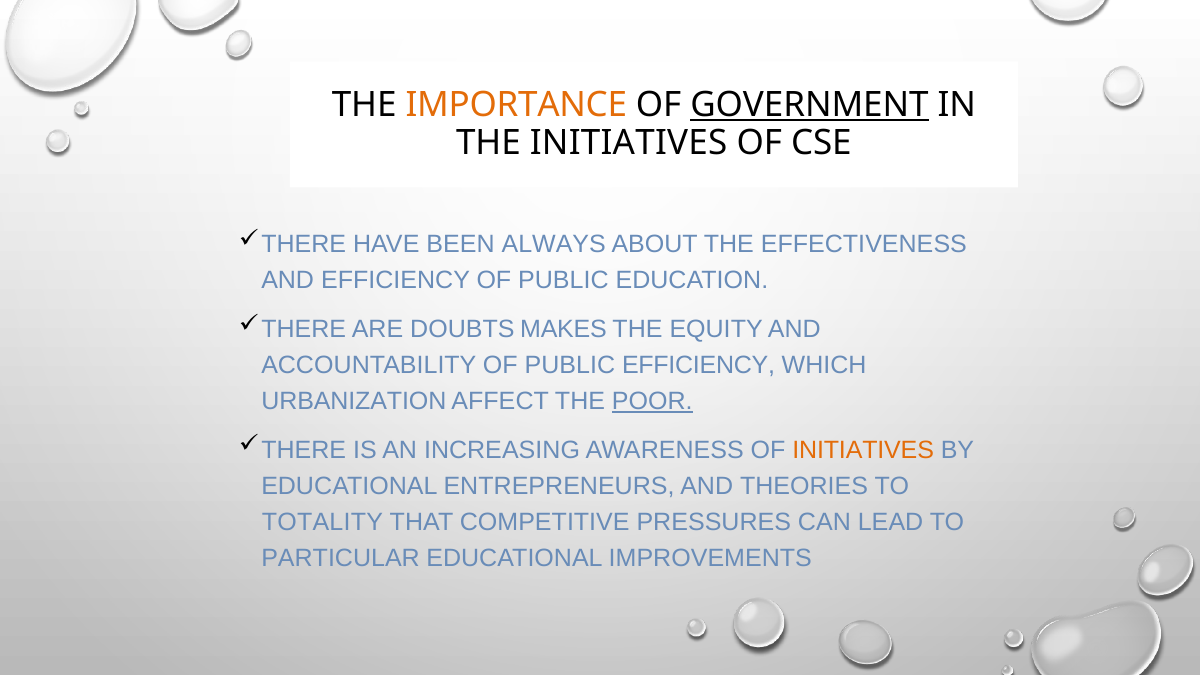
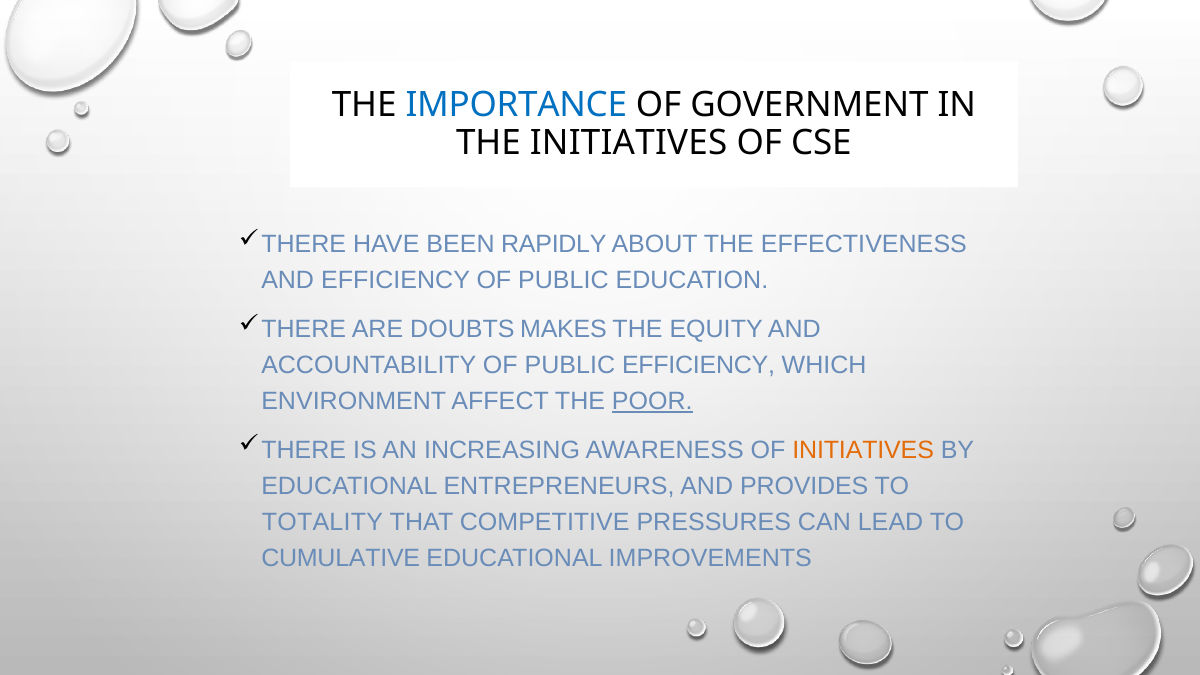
IMPORTANCE colour: orange -> blue (516, 105)
GOVERNMENT underline: present -> none (809, 105)
ALWAYS: ALWAYS -> RAPIDLY (554, 245)
URBANIZATION: URBANIZATION -> ENVIRONMENT (354, 401)
THEORIES: THEORIES -> PROVIDES (804, 486)
PARTICULAR: PARTICULAR -> CUMULATIVE (341, 558)
